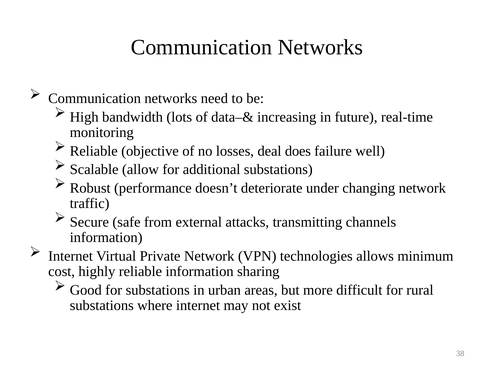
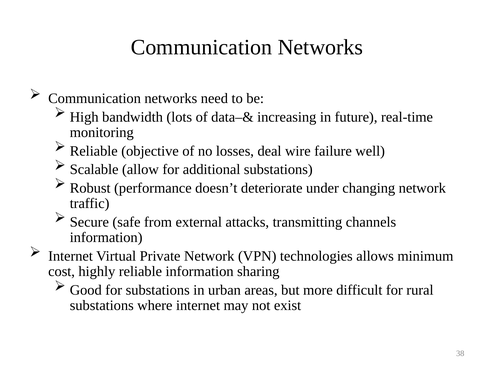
does: does -> wire (298, 151)
